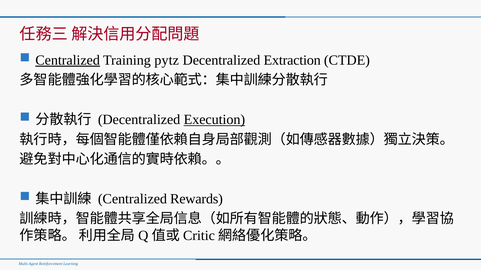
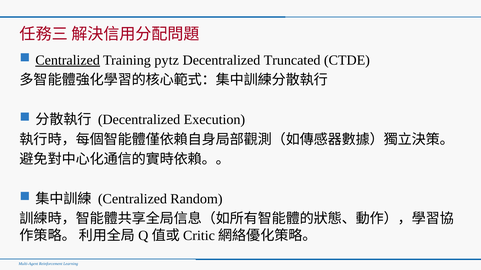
Extraction: Extraction -> Truncated (292, 60)
Execution underline: present -> none (214, 120)
Rewards: Rewards -> Random (196, 199)
